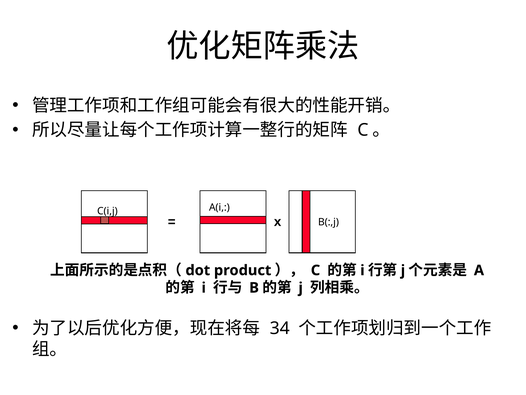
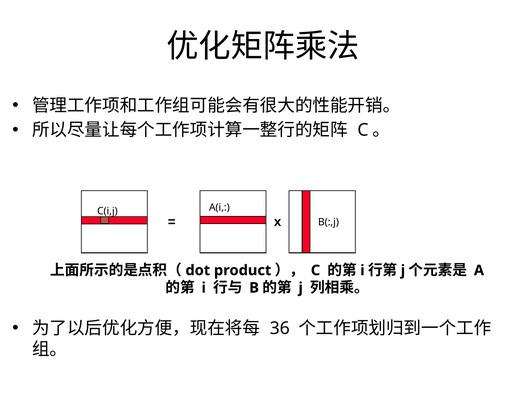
34: 34 -> 36 (280, 328)
